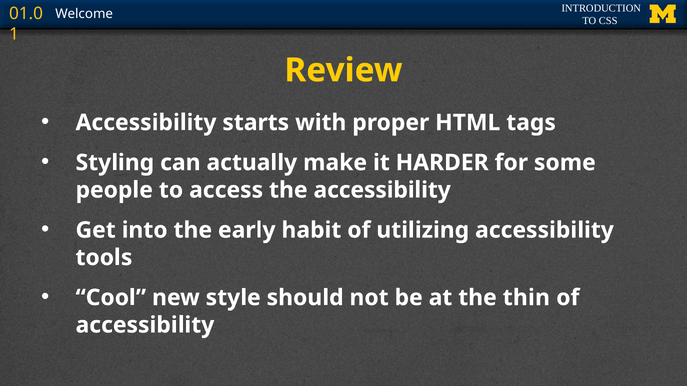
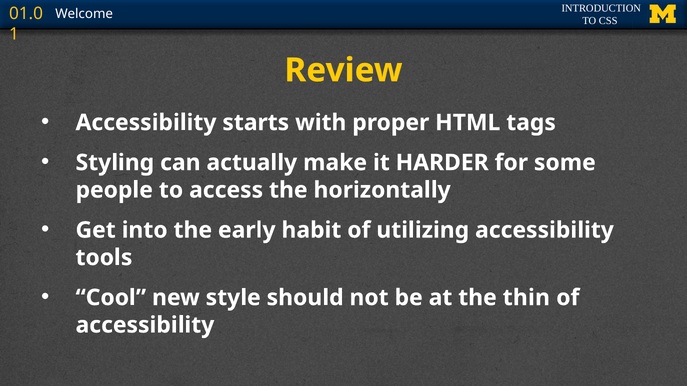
the accessibility: accessibility -> horizontally (382, 190)
